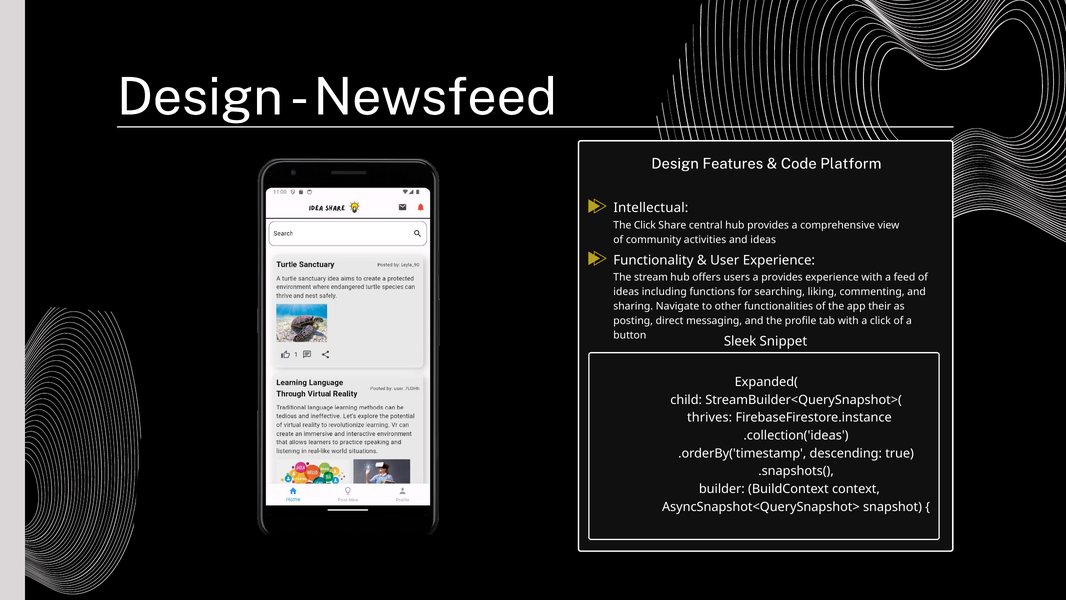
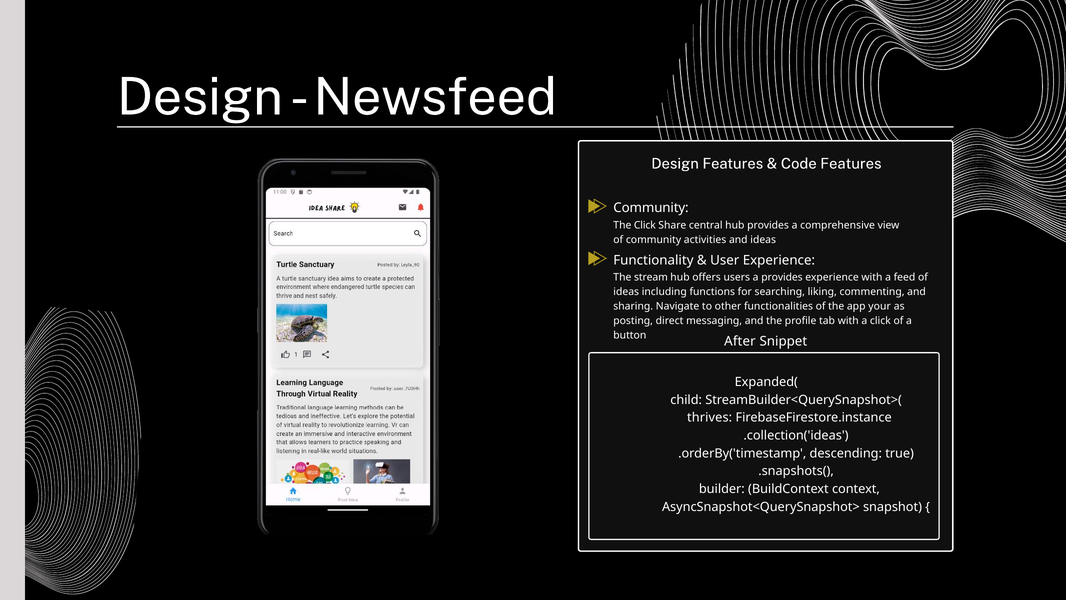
Code Platform: Platform -> Features (851, 164)
Intellectual: Intellectual -> Community (651, 208)
their: their -> your (880, 306)
Sleek: Sleek -> After (740, 341)
